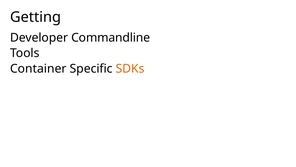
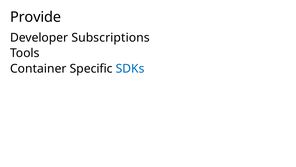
Getting: Getting -> Provide (36, 17)
Commandline: Commandline -> Subscriptions (111, 38)
SDKs colour: orange -> blue (130, 69)
